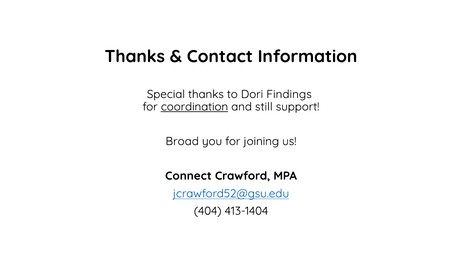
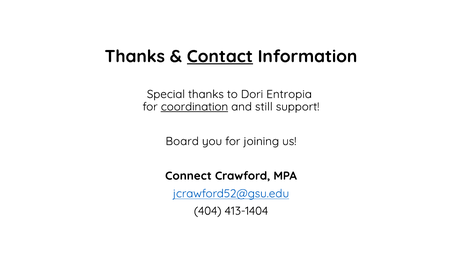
Contact underline: none -> present (220, 56)
Findings: Findings -> Entropia (289, 94)
Broad: Broad -> Board (182, 141)
